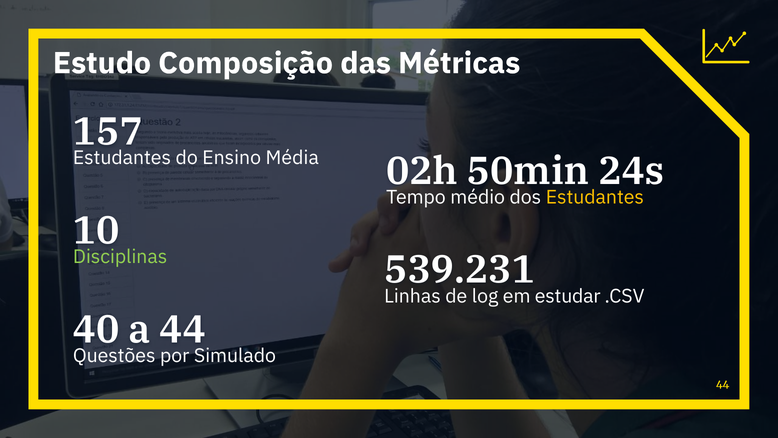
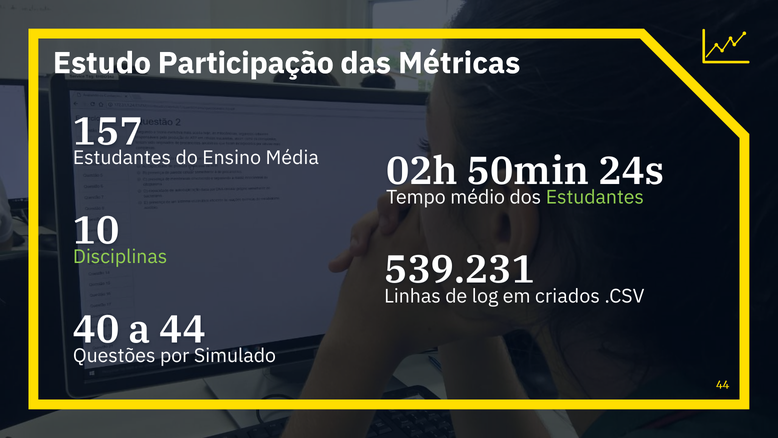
Composição: Composição -> Participação (246, 63)
Estudantes colour: yellow -> light green (595, 197)
estudar: estudar -> criados (568, 296)
